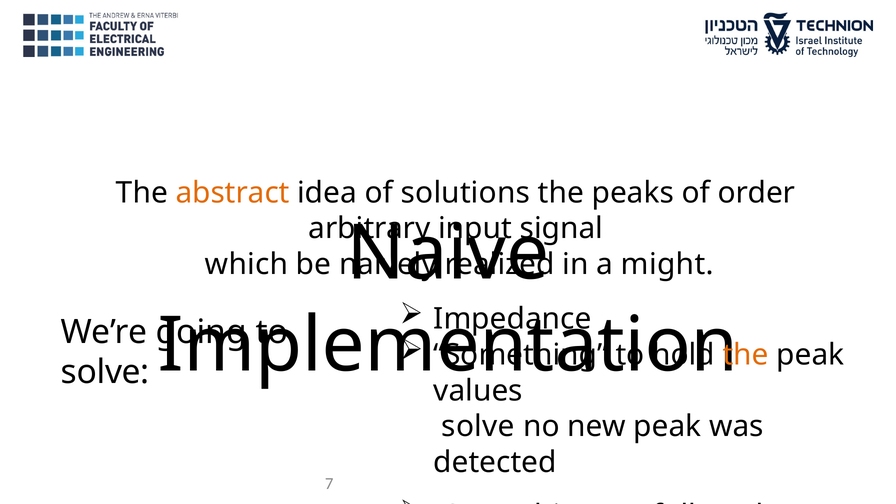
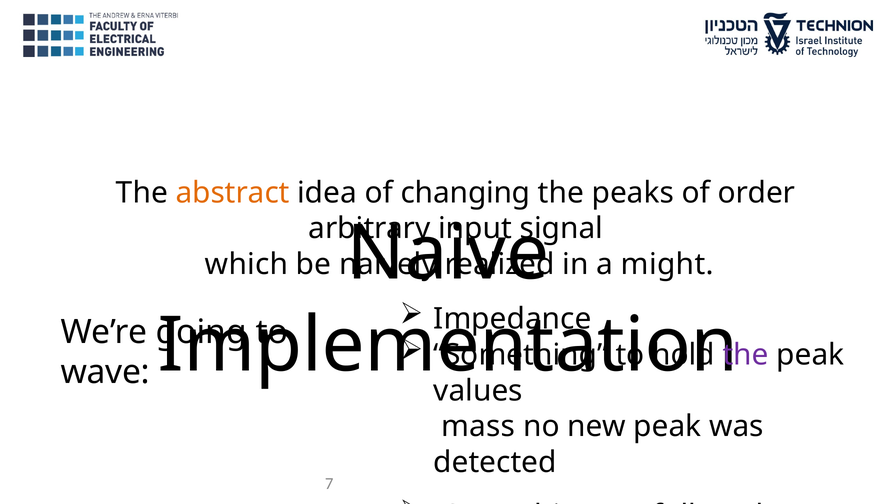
solutions: solutions -> changing (466, 193)
the colour: orange -> purple (746, 355)
solve: solve -> wave (105, 372)
solve: solve -> mass (478, 426)
